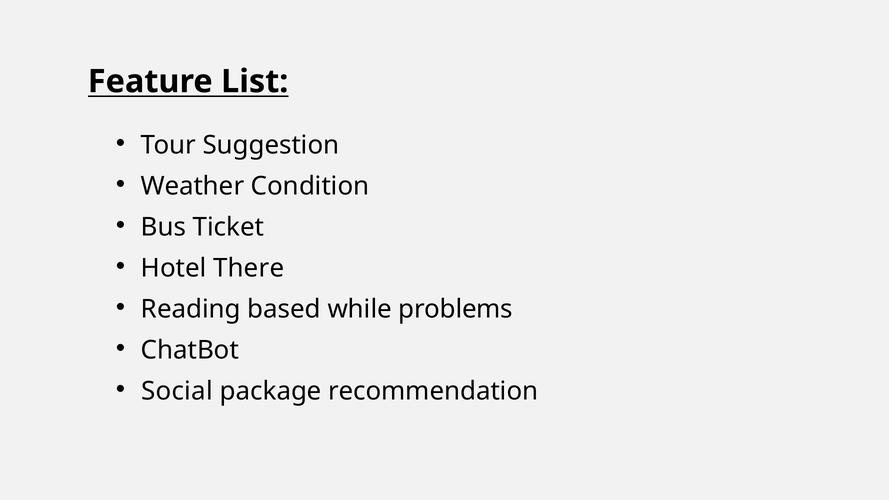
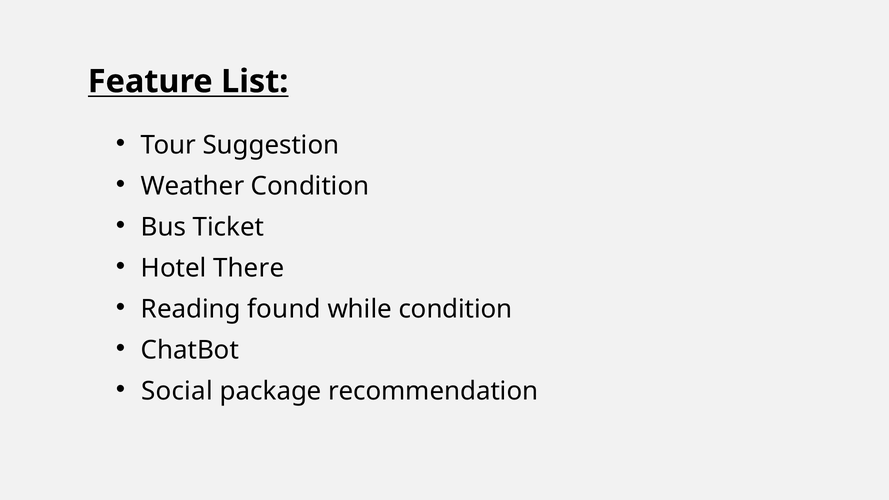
based: based -> found (284, 309)
while problems: problems -> condition (455, 309)
